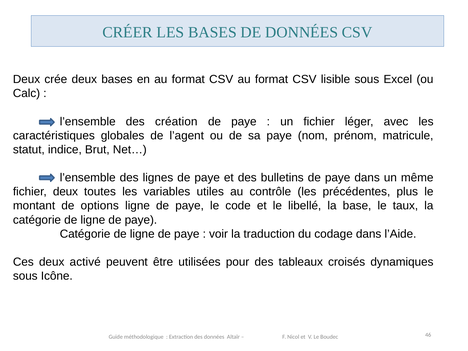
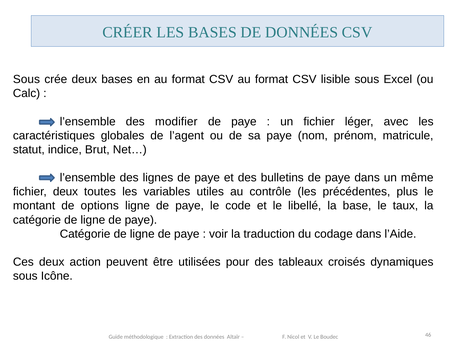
Deux: Deux -> Sous (26, 79)
création: création -> modifier (176, 122)
activé: activé -> action (85, 262)
